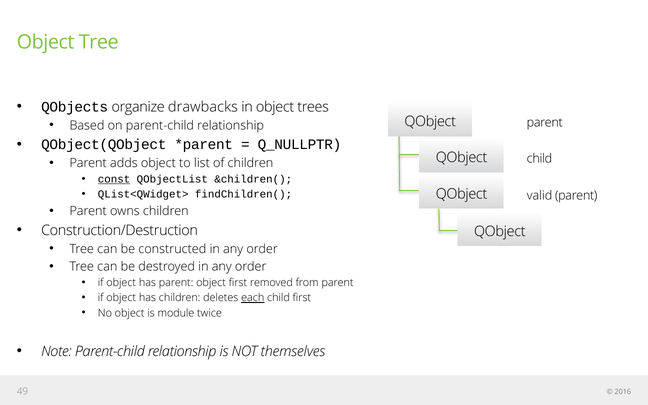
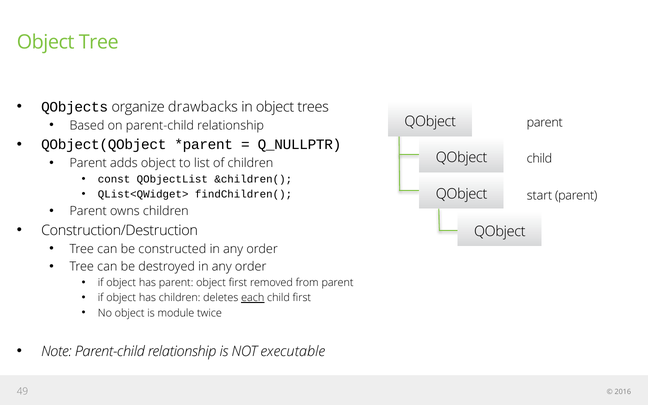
const underline: present -> none (114, 179)
valid: valid -> start (540, 196)
themselves: themselves -> executable (293, 351)
